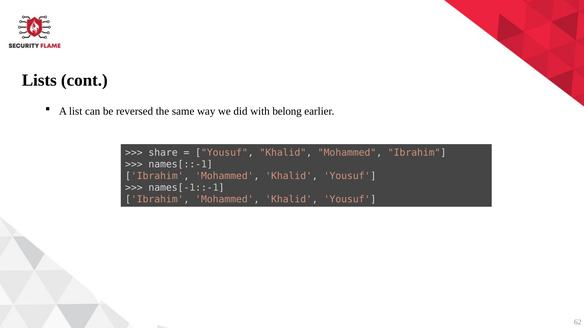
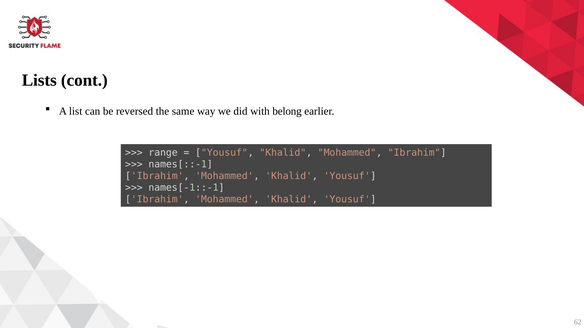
share: share -> range (163, 153)
